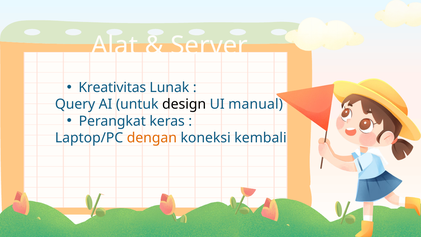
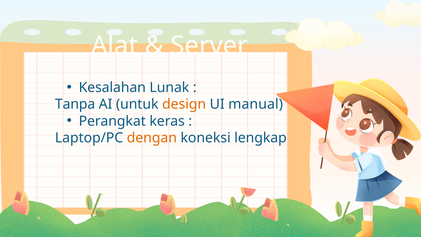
Kreativitas: Kreativitas -> Kesalahan (112, 87)
Query: Query -> Tanpa (75, 104)
design colour: black -> orange (184, 104)
kembali: kembali -> lengkap (261, 138)
